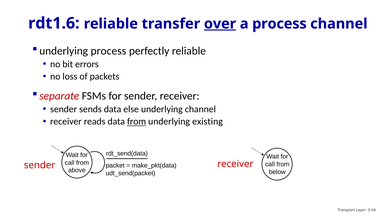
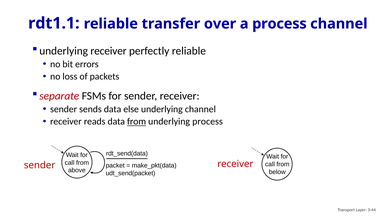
rdt1.6: rdt1.6 -> rdt1.1 (54, 23)
over underline: present -> none (220, 24)
underlying process: process -> receiver (109, 51)
underlying existing: existing -> process (208, 122)
